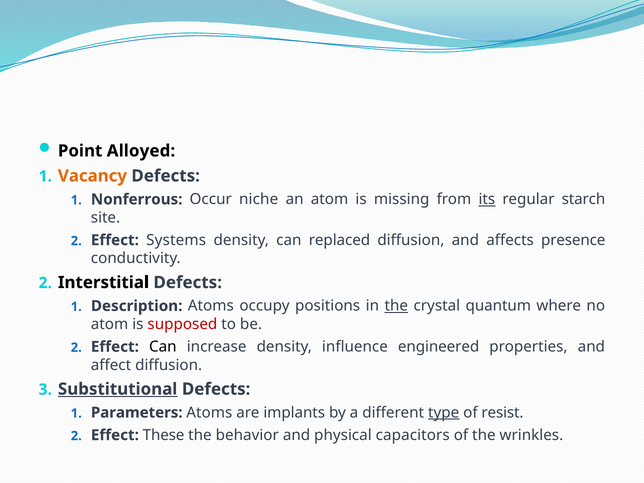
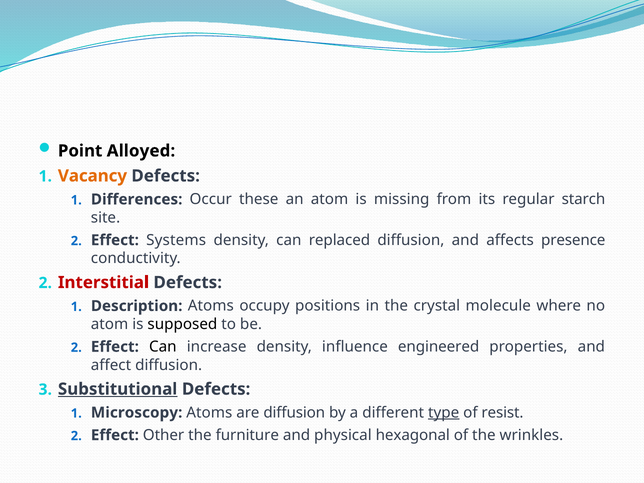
Nonferrous: Nonferrous -> Differences (137, 199)
niche: niche -> these (259, 199)
its underline: present -> none (487, 199)
Interstitial colour: black -> red (103, 282)
the underline: present -> none (396, 306)
quantum: quantum -> molecule (498, 306)
supposed colour: red -> black (182, 324)
Parameters: Parameters -> Microscopy (137, 413)
are implants: implants -> diffusion (294, 413)
These: These -> Other (164, 435)
behavior: behavior -> furniture (247, 435)
capacitors: capacitors -> hexagonal (413, 435)
